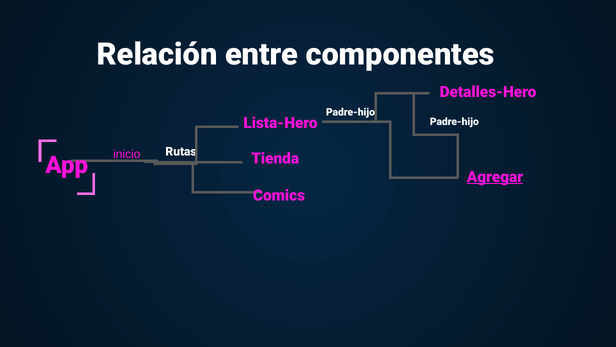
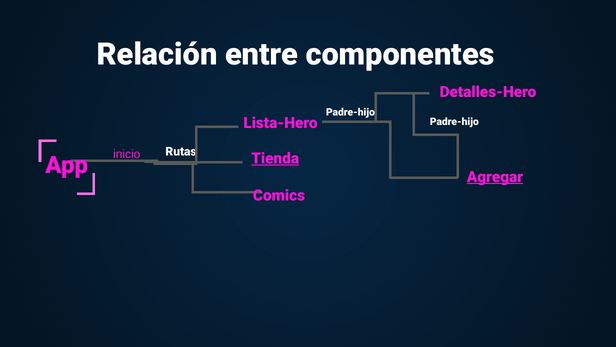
Tienda underline: none -> present (275, 158)
